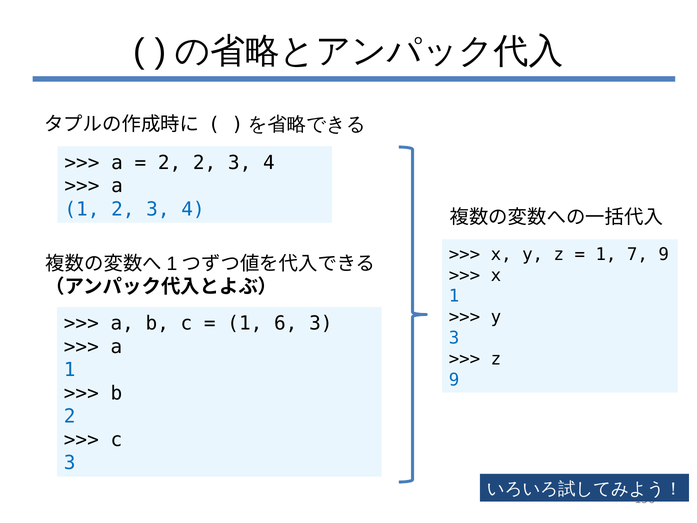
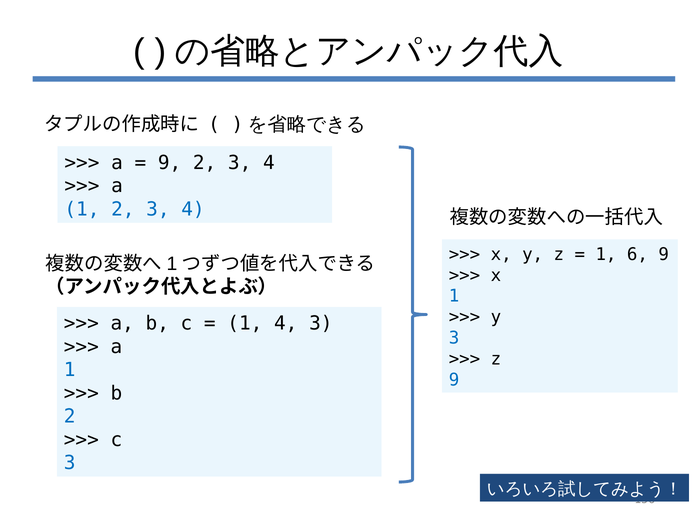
2: 2 -> 9 (170, 163)
7: 7 -> 6 (637, 254)
1 6: 6 -> 4 (286, 323)
